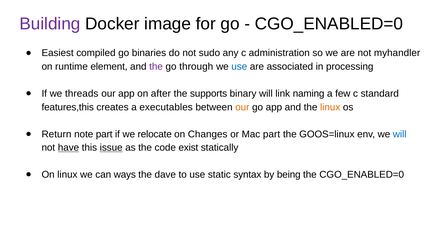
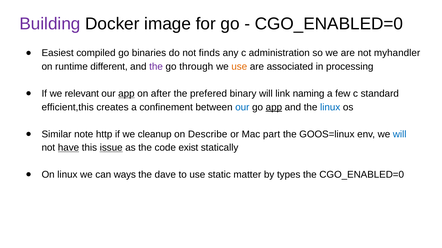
sudo: sudo -> finds (209, 53)
element: element -> different (109, 67)
use colour: blue -> orange (239, 67)
threads: threads -> relevant (82, 94)
app underline: none -> present (126, 94)
supports: supports -> prefered (209, 94)
features,this: features,this -> efficient,this (68, 107)
executables: executables -> confinement (166, 107)
our colour: orange -> blue (242, 107)
app underline: none -> present (274, 107)
linux colour: orange -> blue (330, 107)
Return: Return -> Similar (57, 134)
note part: part -> http (104, 134)
relocate: relocate -> cleanup (155, 134)
Changes: Changes -> Describe (208, 134)
syntax: syntax -> matter (247, 175)
being: being -> types (289, 175)
